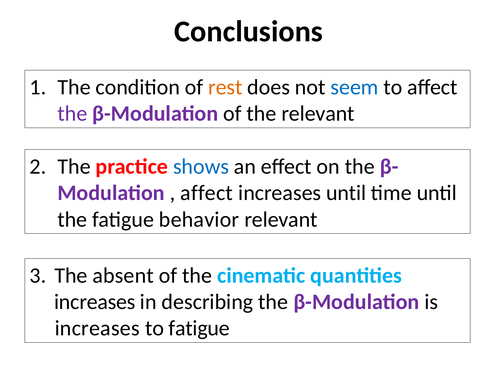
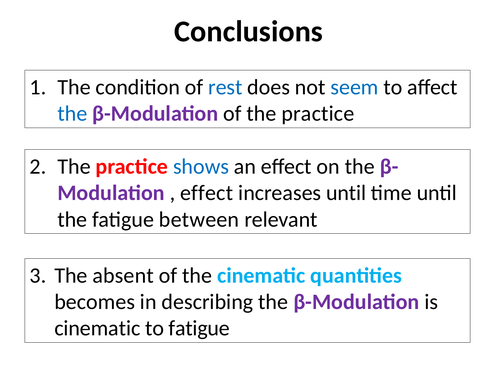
rest colour: orange -> blue (225, 87)
the colour: purple -> blue (72, 114)
of the relevant: relevant -> practice (318, 114)
affect: affect -> effect (207, 193)
behavior: behavior -> between (199, 220)
increases: increases -> becomes (95, 302)
increases: increases -> cinematic (97, 329)
